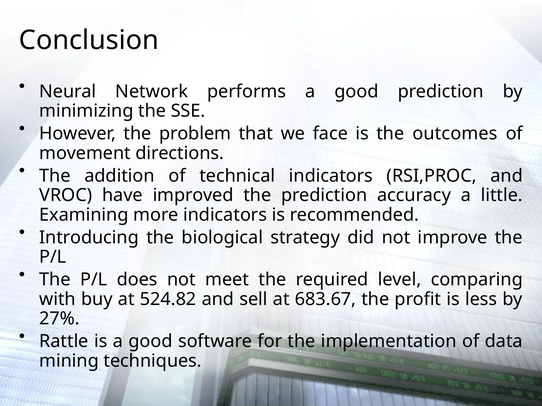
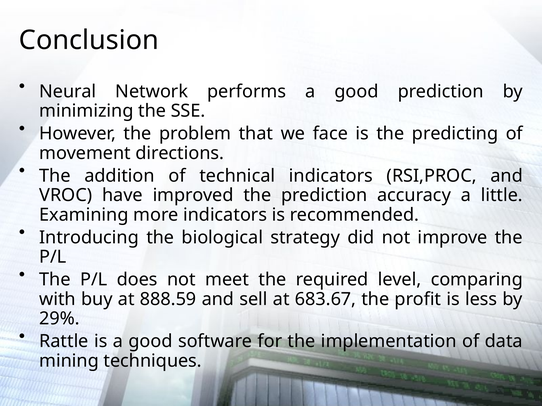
outcomes: outcomes -> predicting (455, 134)
524.82: 524.82 -> 888.59 (168, 300)
27%: 27% -> 29% (60, 319)
